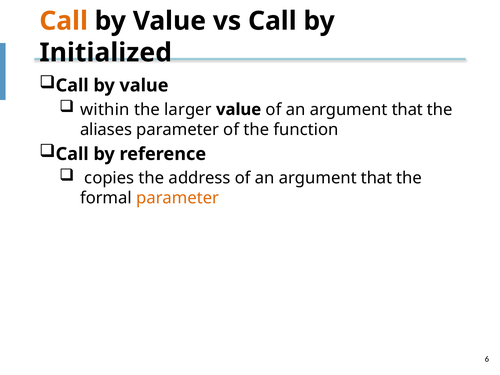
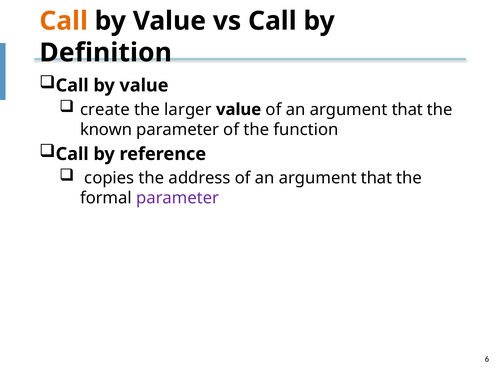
Initialized: Initialized -> Definition (106, 53)
within: within -> create (105, 110)
aliases: aliases -> known (106, 130)
parameter colour: orange -> purple (178, 198)
